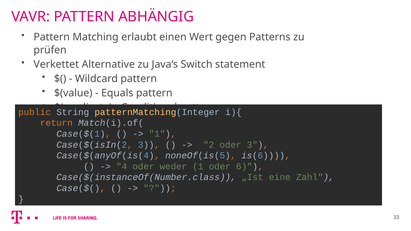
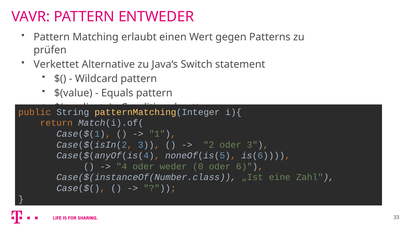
ABHÄNGIG: ABHÄNGIG -> ENTWEDER (156, 17)
weder 1: 1 -> 0 (198, 167)
